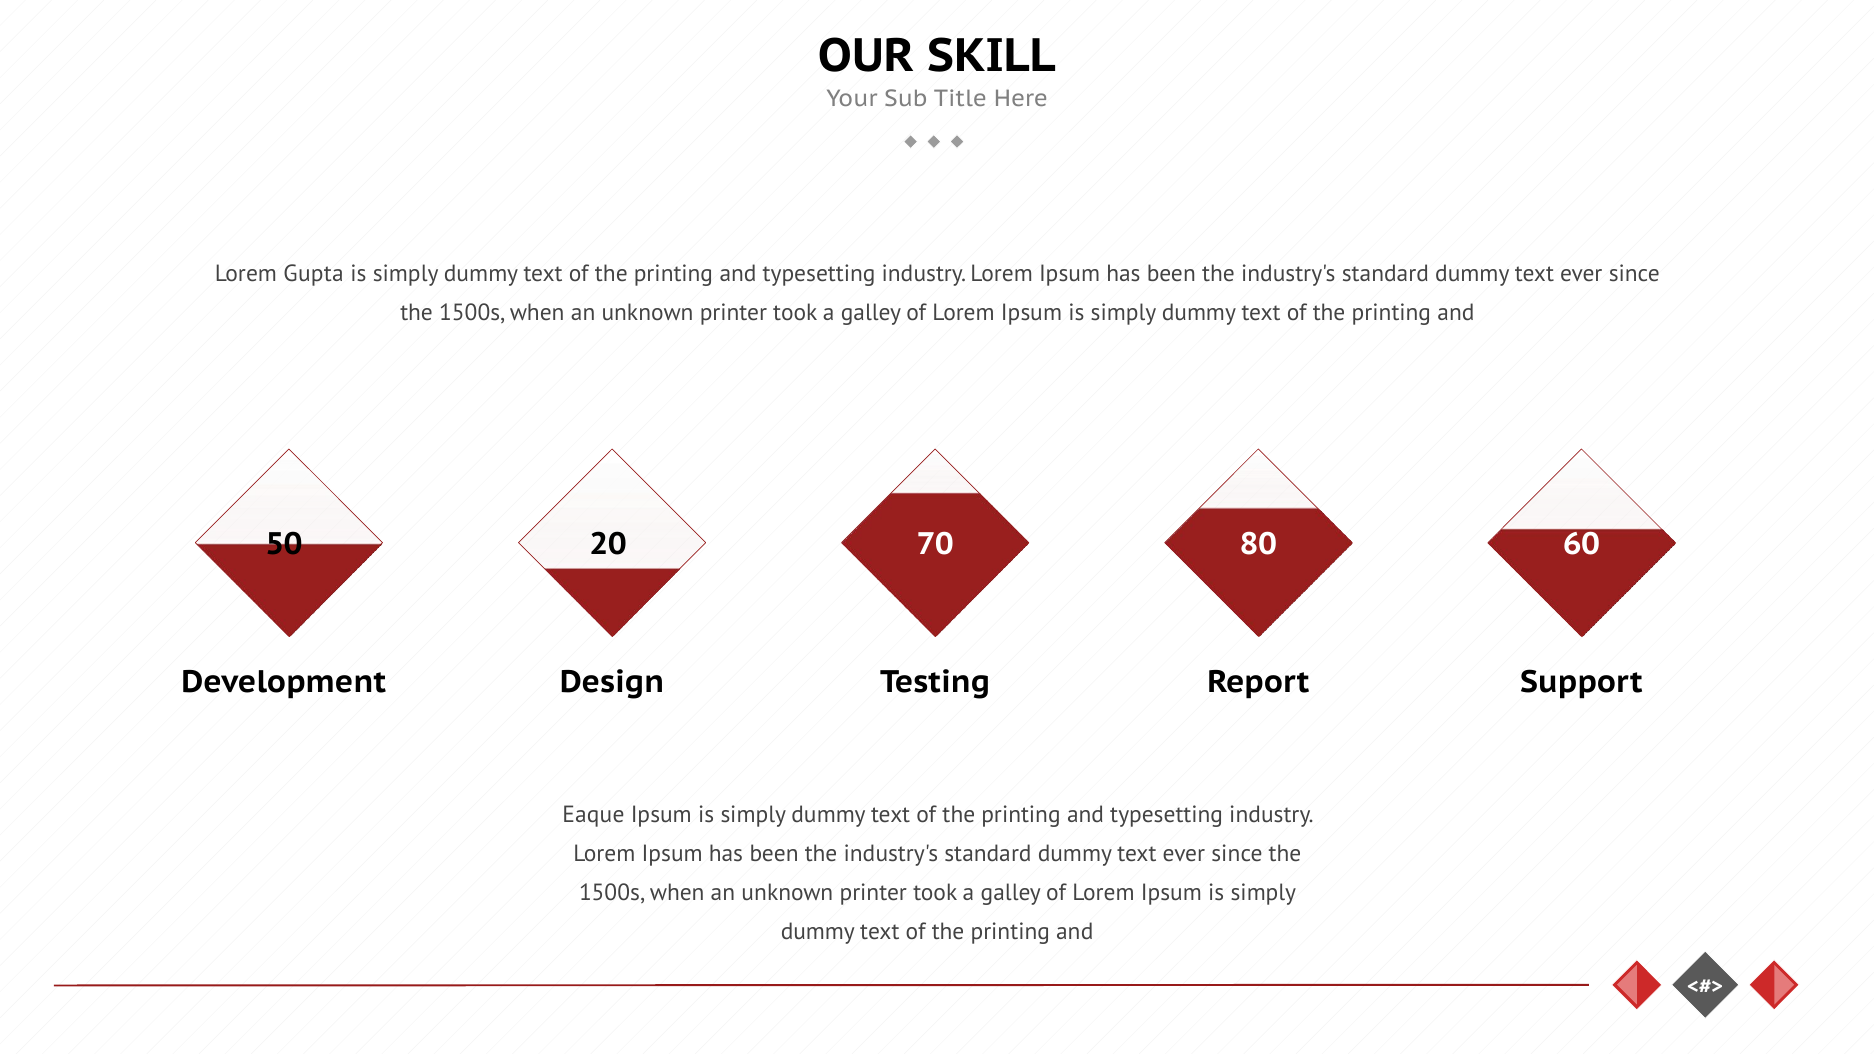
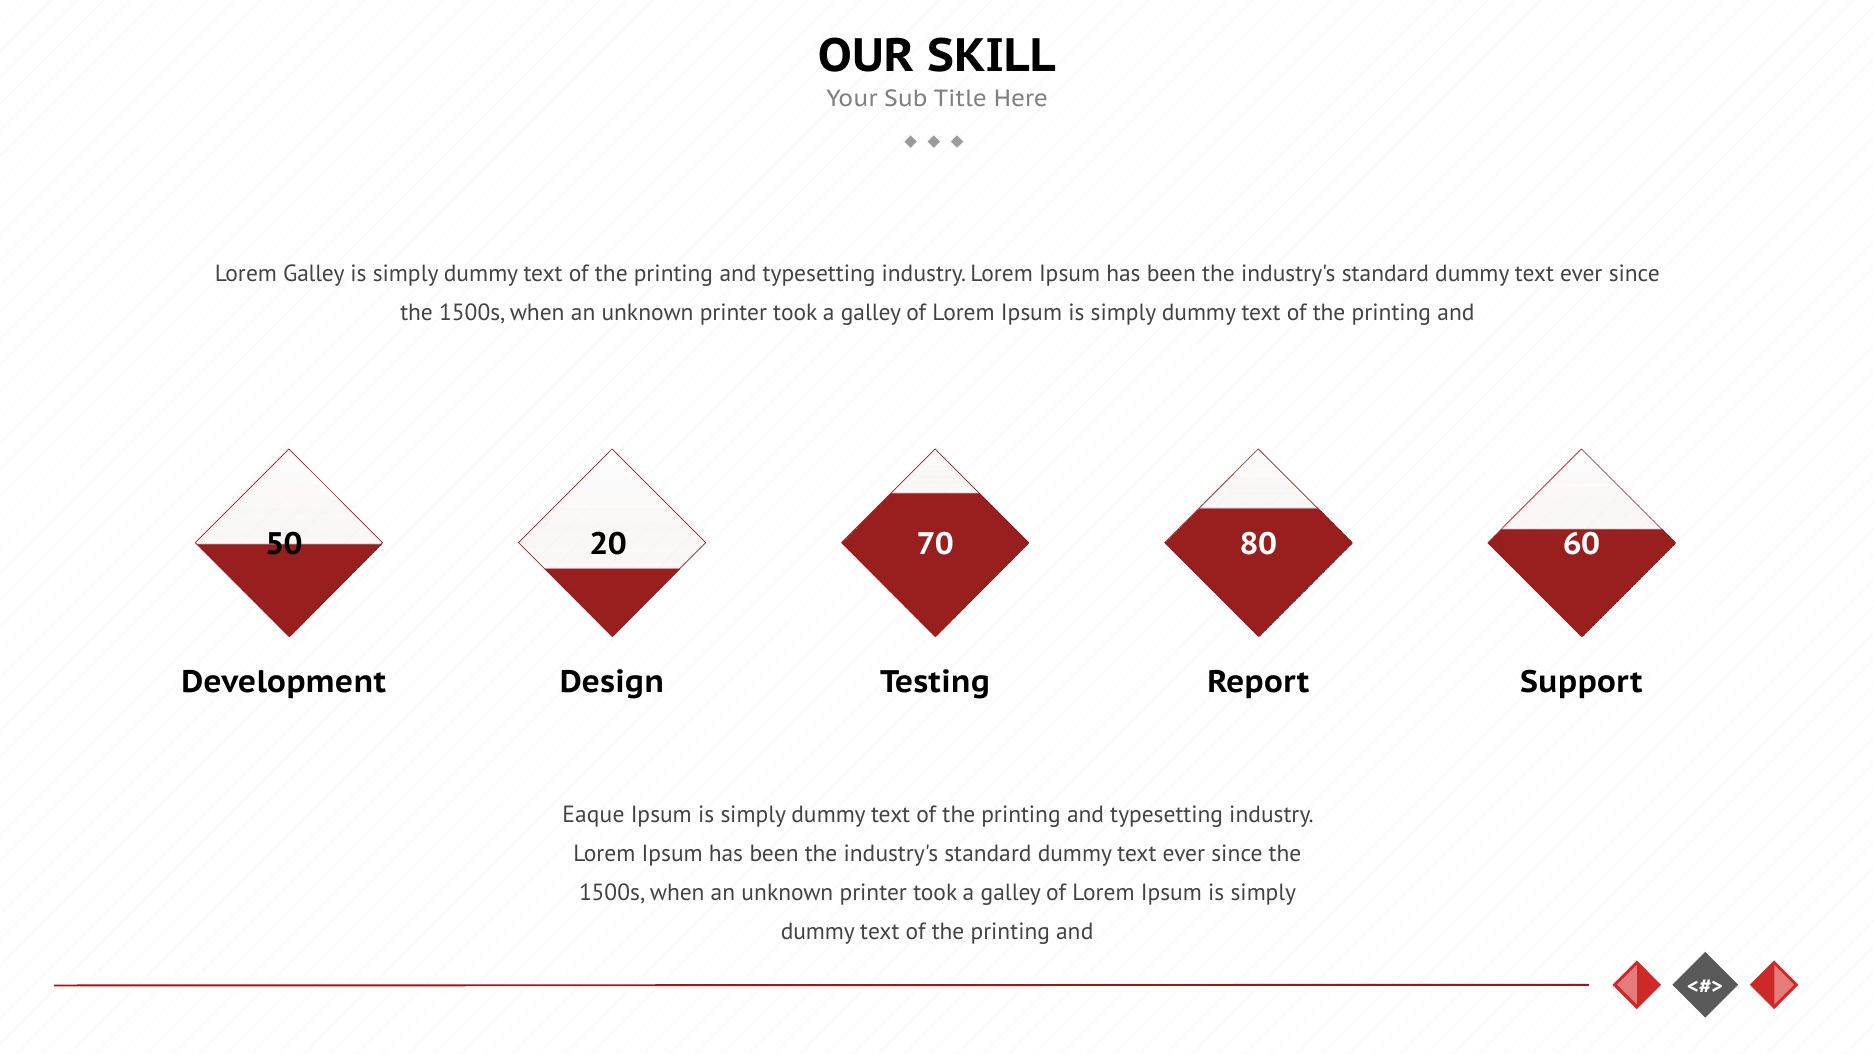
Lorem Gupta: Gupta -> Galley (314, 274)
